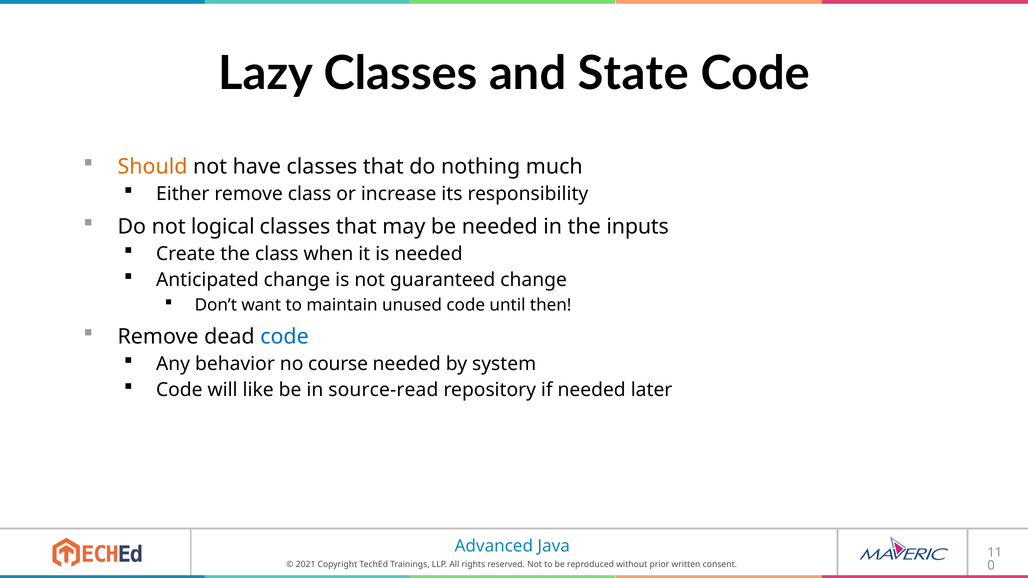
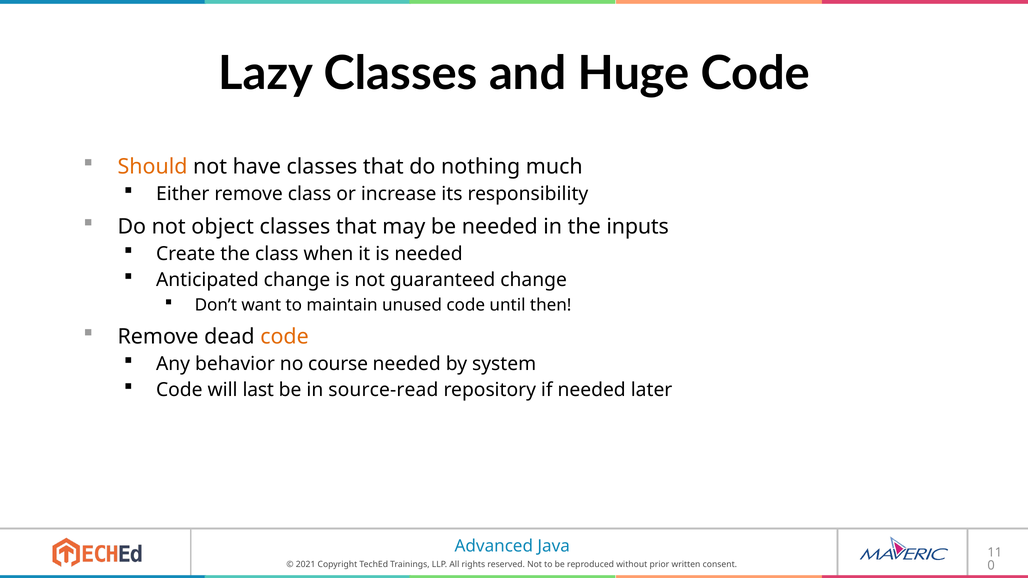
State: State -> Huge (634, 74)
logical: logical -> object (223, 227)
code colour: blue -> orange (285, 337)
like: like -> last (258, 390)
